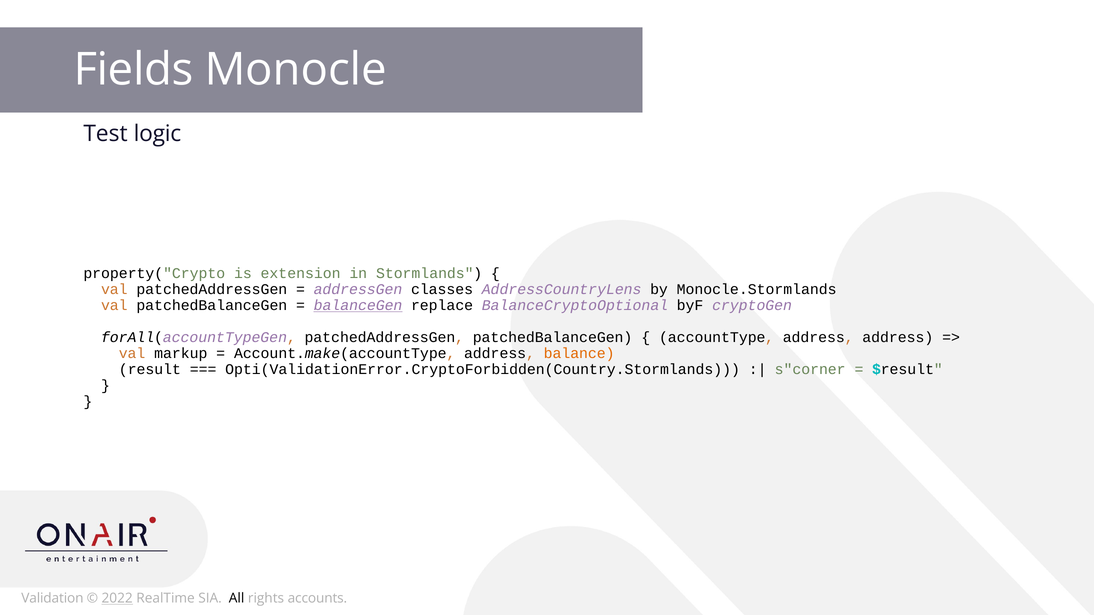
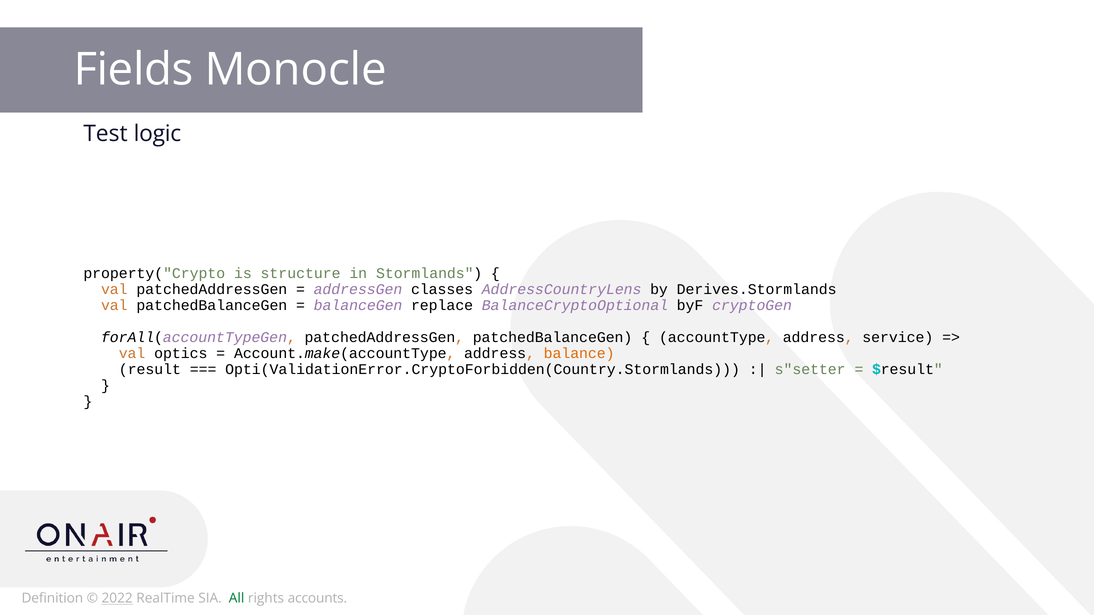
extension: extension -> structure (301, 274)
Monocle.Stormlands: Monocle.Stormlands -> Derives.Stormlands (757, 290)
balanceGen underline: present -> none (358, 306)
address address: address -> service (898, 338)
markup: markup -> optics (181, 354)
s"corner: s"corner -> s"setter (810, 370)
Validation: Validation -> Definition (52, 599)
All colour: black -> green (237, 599)
